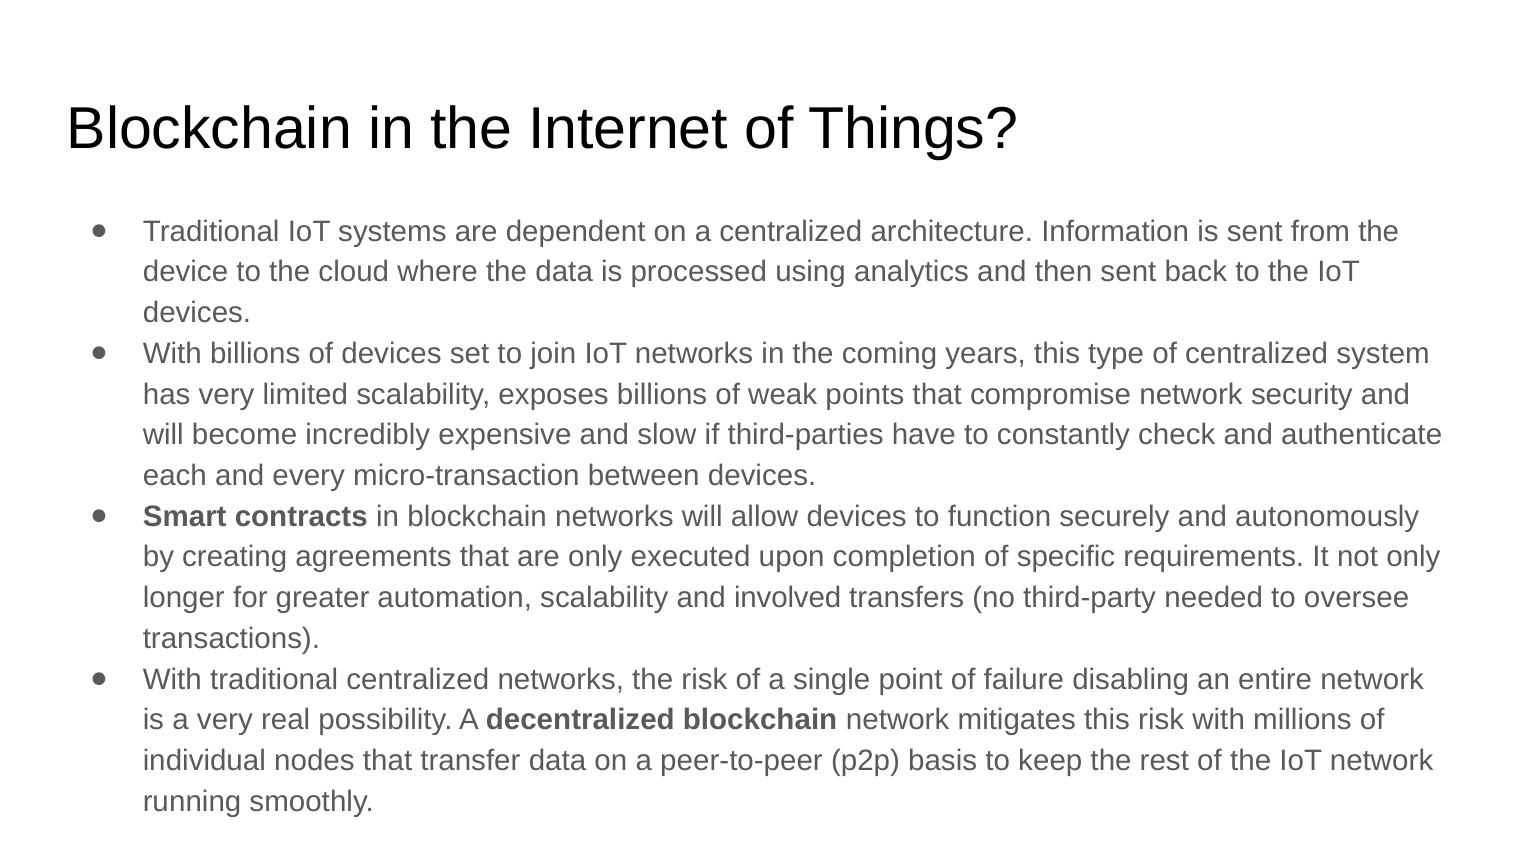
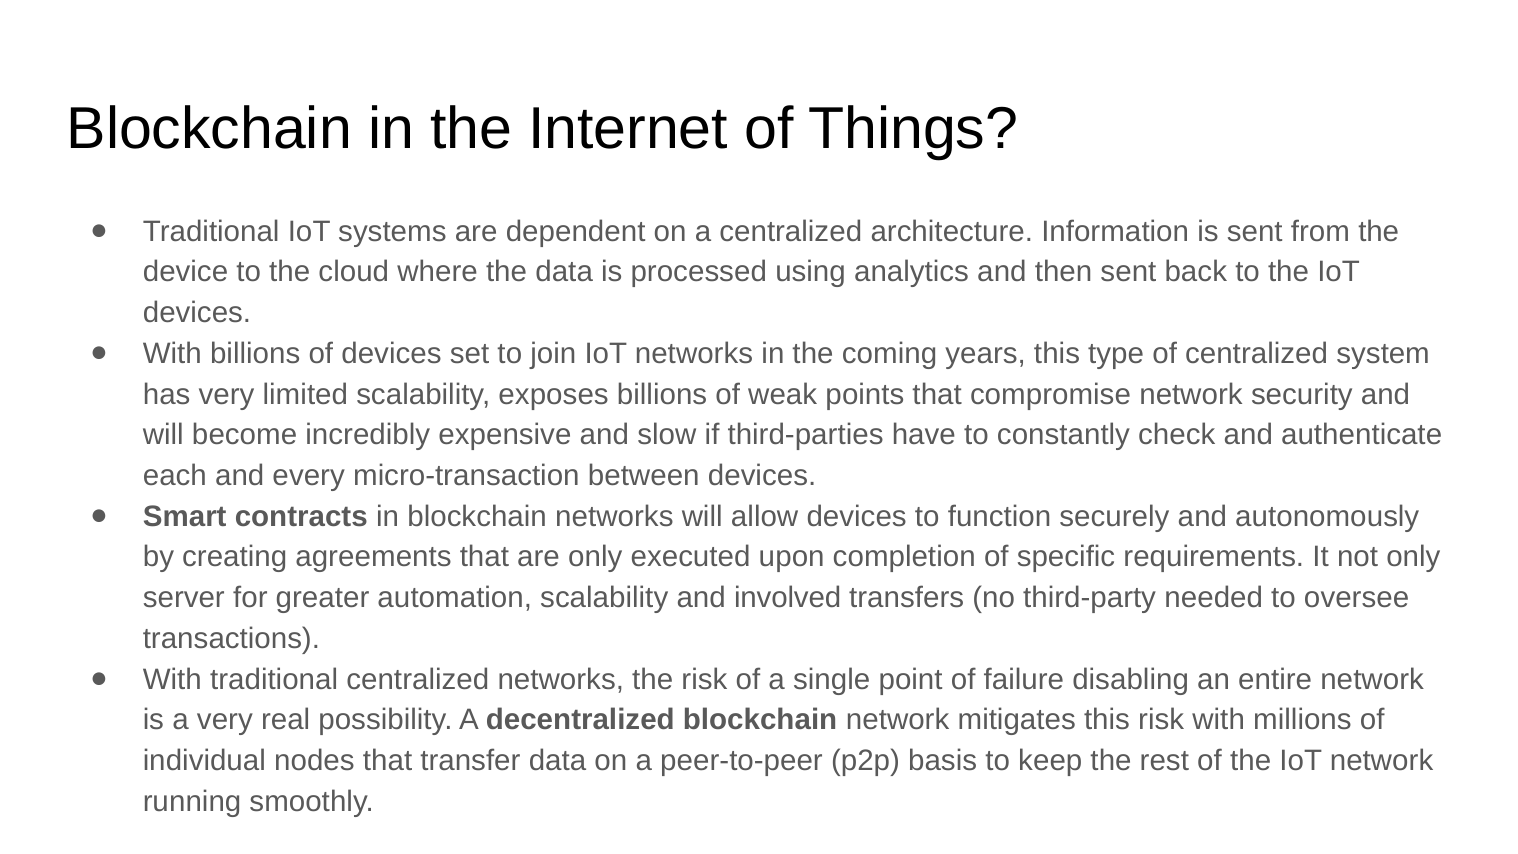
longer: longer -> server (184, 598)
